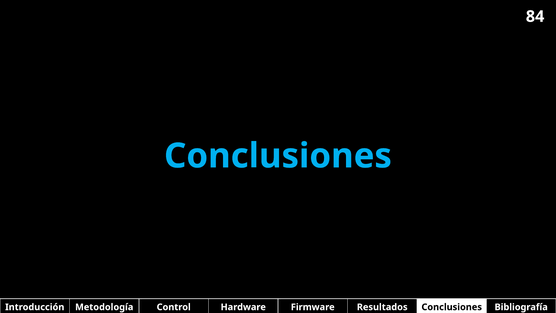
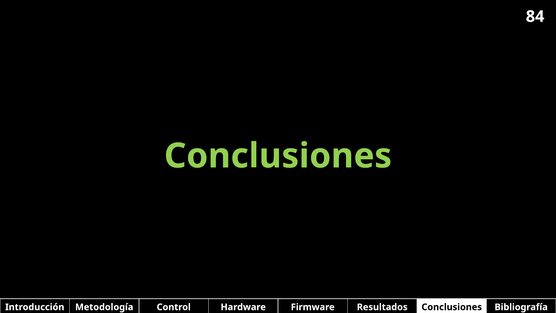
Conclusiones colour: light blue -> light green (278, 156)
